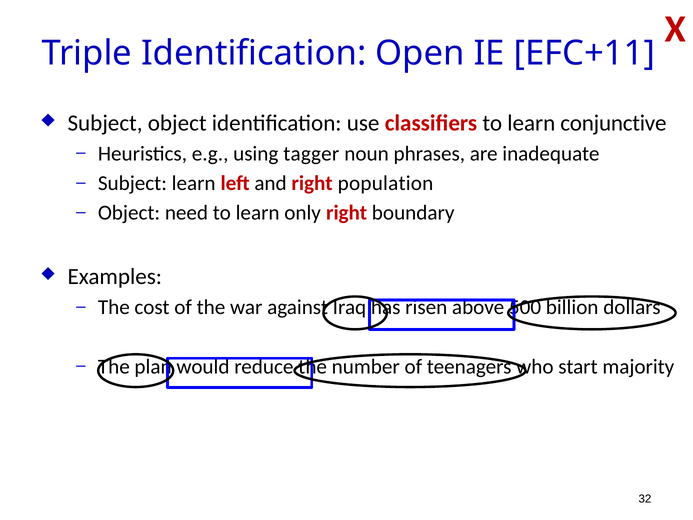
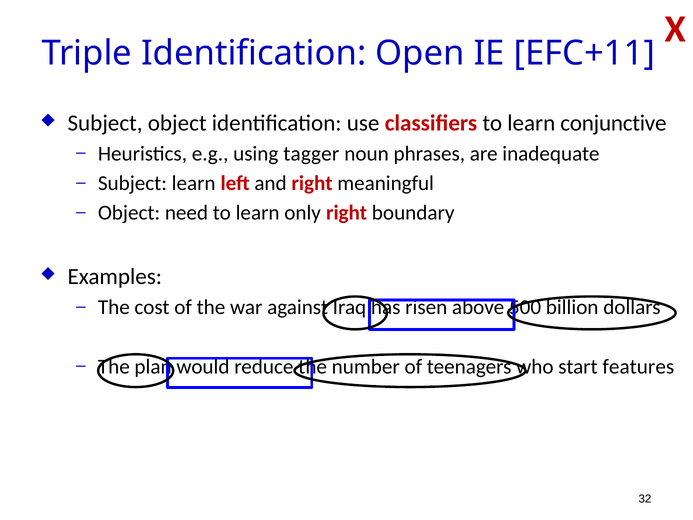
population: population -> meaningful (386, 183)
majority: majority -> features (638, 366)
